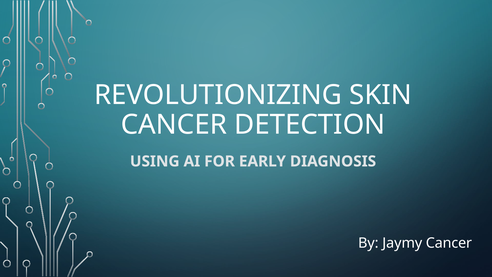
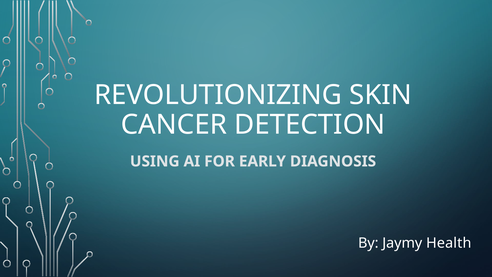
Jaymy Cancer: Cancer -> Health (449, 243)
